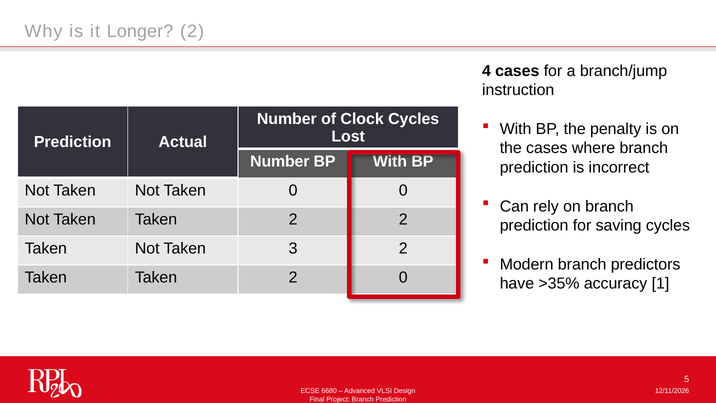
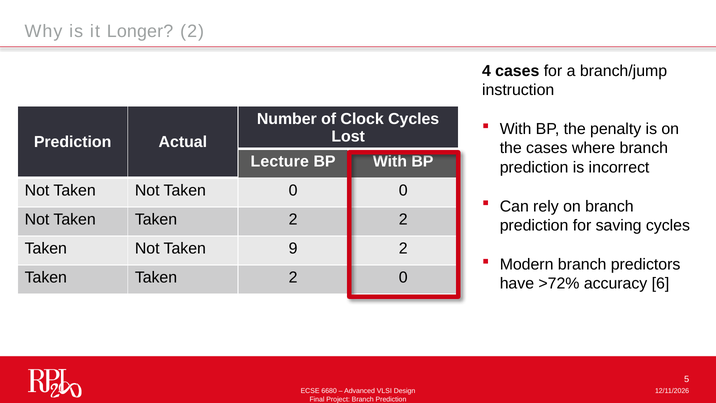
Number: Number -> Lecture (280, 161)
3: 3 -> 9 (293, 248)
>35%: >35% -> >72% (559, 283)
1: 1 -> 6 (660, 283)
